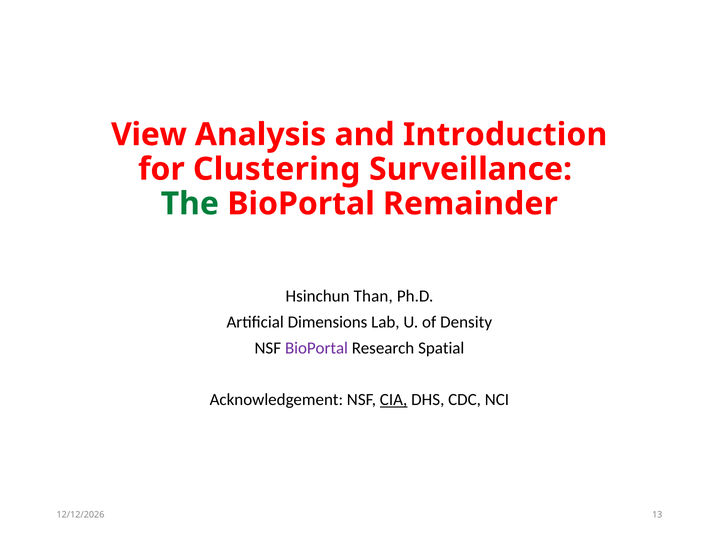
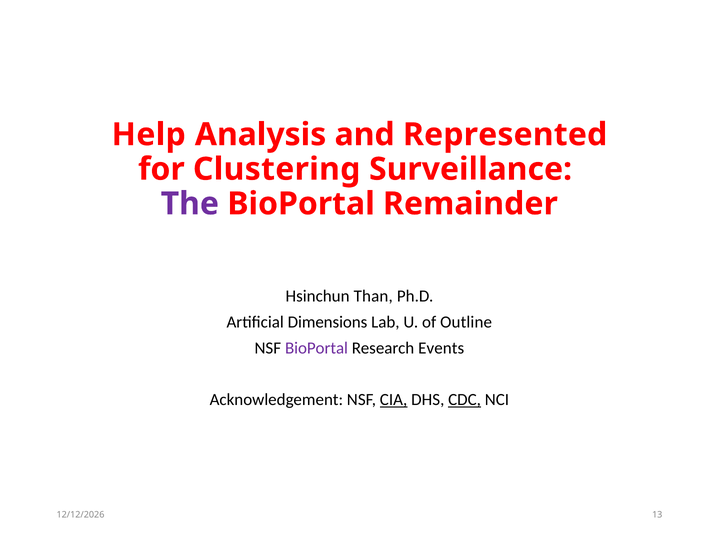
View: View -> Help (149, 134)
Introduction: Introduction -> Represented (505, 134)
The colour: green -> purple (190, 203)
Density: Density -> Outline (466, 322)
Spatial: Spatial -> Events (441, 348)
CDC underline: none -> present (465, 399)
